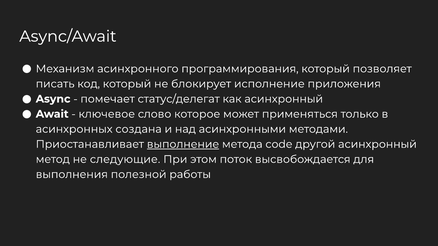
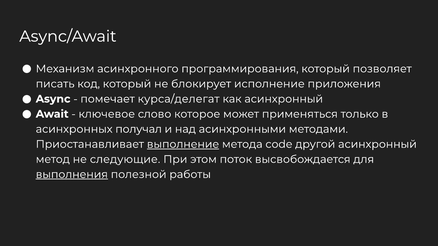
статус/делегат: статус/делегат -> курса/делегат (179, 99)
создана: создана -> получал (139, 129)
выполнения underline: none -> present (72, 175)
